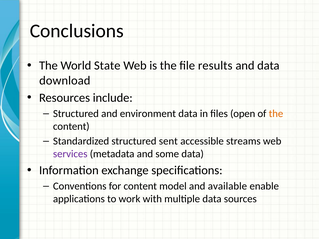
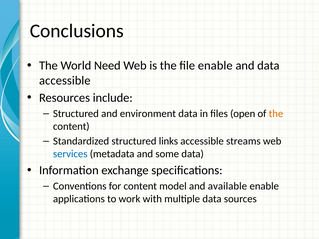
State: State -> Need (107, 66)
file results: results -> enable (215, 66)
download: download -> accessible (65, 81)
sent: sent -> links (168, 141)
services colour: purple -> blue (70, 154)
